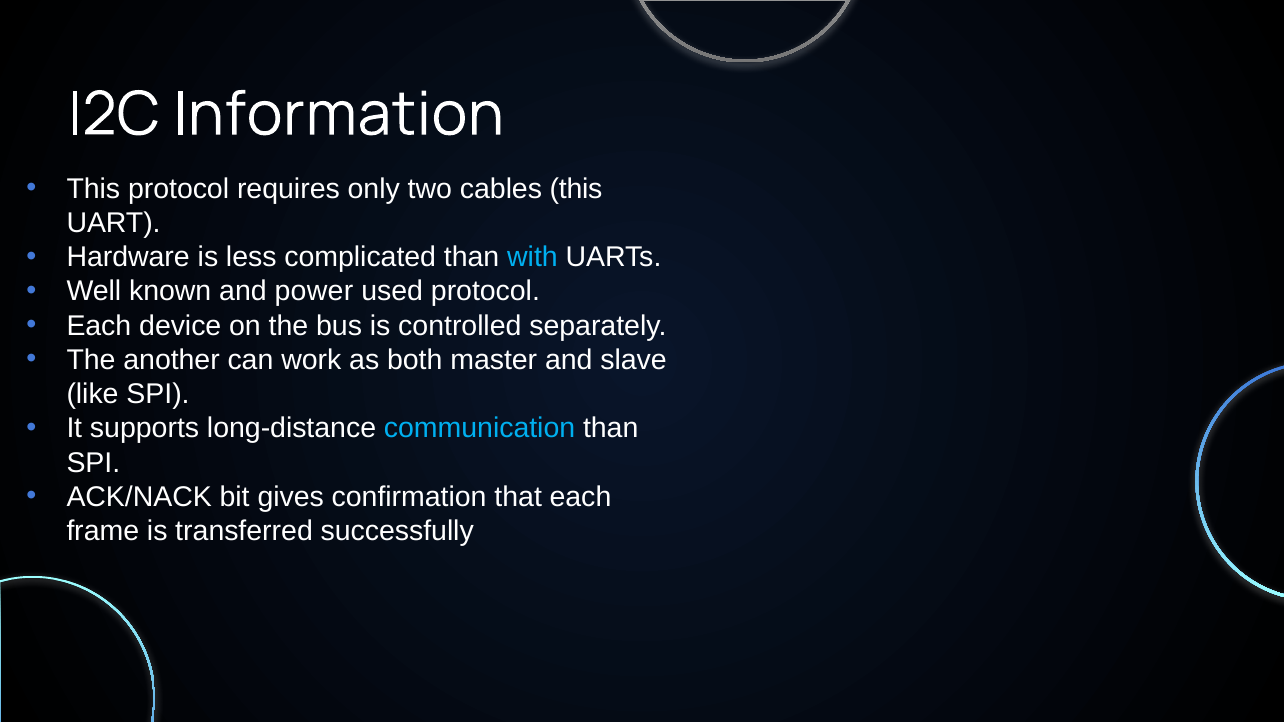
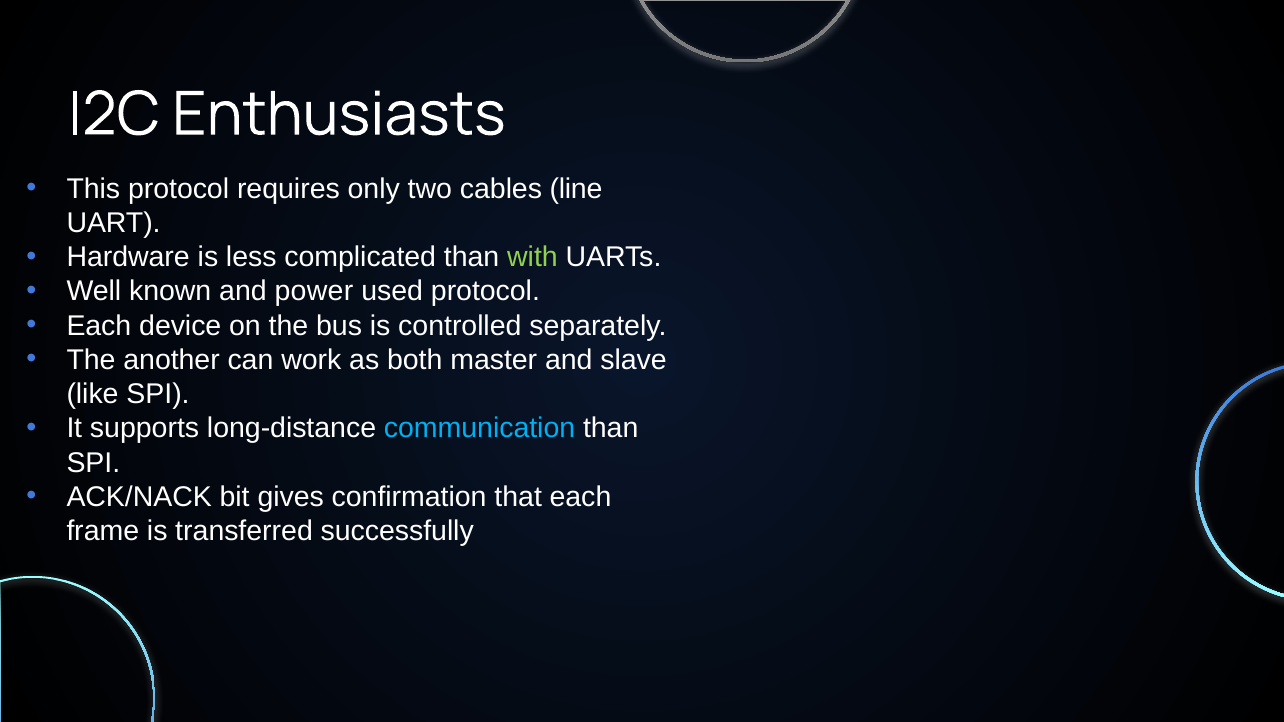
Information: Information -> Enthusiasts (339, 115)
cables this: this -> line (576, 189)
with colour: light blue -> light green (532, 257)
